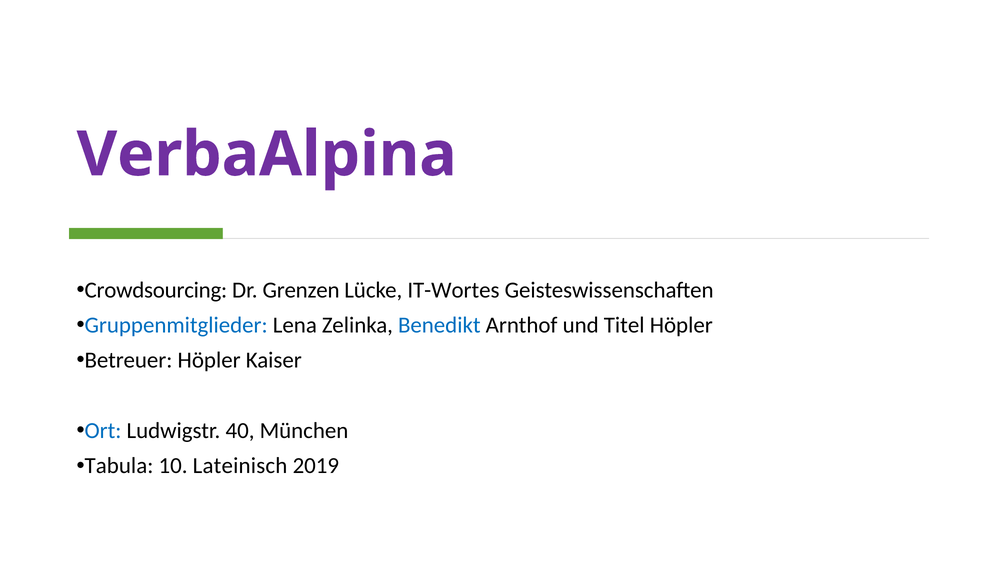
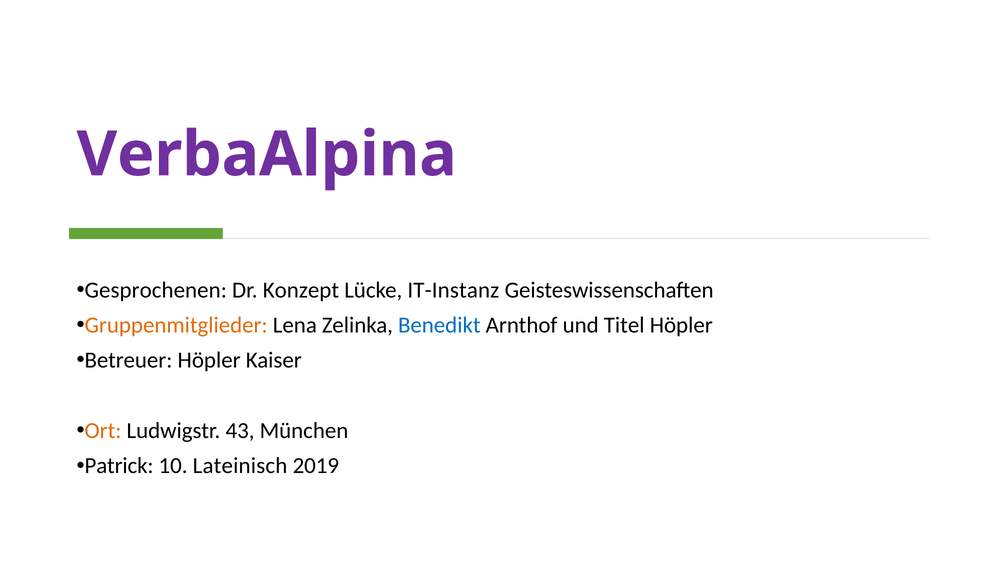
Crowdsourcing: Crowdsourcing -> Gesprochenen (156, 290)
Grenzen: Grenzen -> Konzept (301, 290)
IT-Wortes: IT-Wortes -> IT-Instanz (453, 290)
Gruppenmitglieder colour: blue -> orange (176, 325)
Ort colour: blue -> orange (103, 431)
40: 40 -> 43 (240, 431)
Tabula: Tabula -> Patrick (119, 466)
